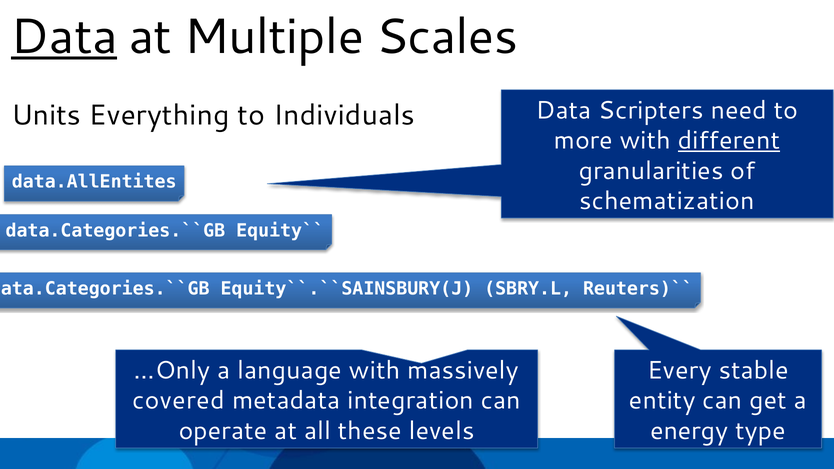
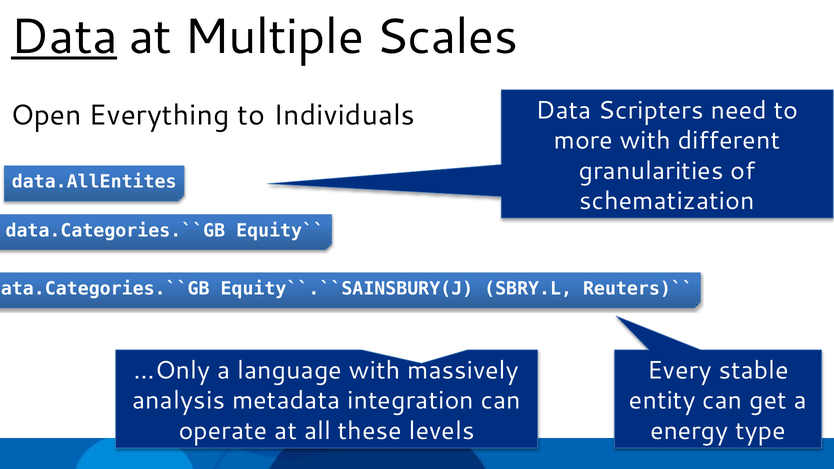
Units: Units -> Open (46, 116)
different underline: present -> none (729, 141)
covered: covered -> analysis (179, 401)
